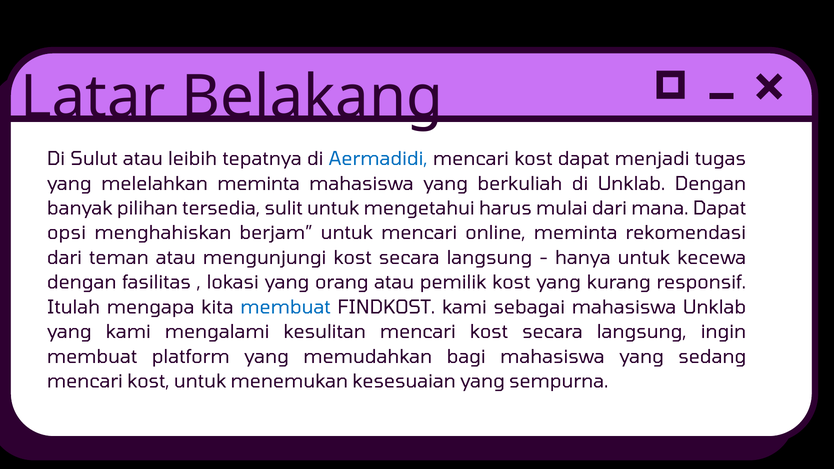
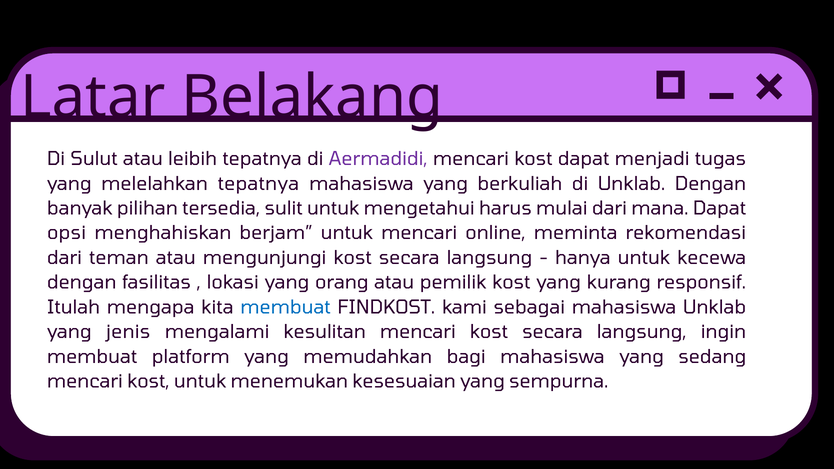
Aermadidi colour: blue -> purple (378, 159)
melelahkan meminta: meminta -> tepatnya (258, 184)
yang kami: kami -> jenis (128, 332)
